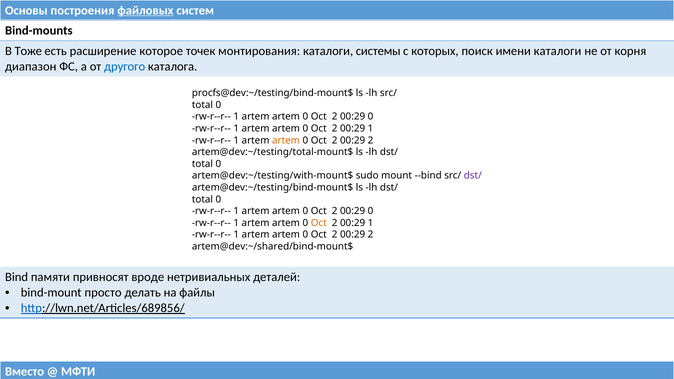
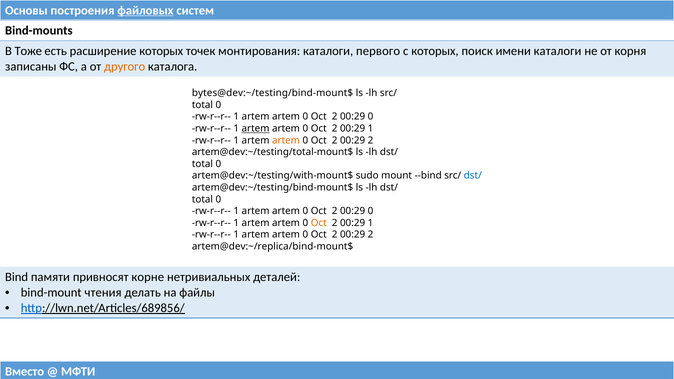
расширение которое: которое -> которых (161, 51)
системы: системы -> первого (378, 51)
диапазон: диапазон -> записаны (31, 67)
другого colour: blue -> orange (125, 67)
procfs@dev:~/testing/bind-mount$: procfs@dev:~/testing/bind-mount$ -> bytes@dev:~/testing/bind-mount$ (273, 93)
artem underline: none -> present (256, 129)
dst/ colour: purple -> blue (473, 176)
artem@dev:~/shared/bind-mount$: artem@dev:~/shared/bind-mount$ -> artem@dev:~/replica/bind-mount$ (273, 247)
вроде: вроде -> корне (148, 277)
просто: просто -> чтения (103, 293)
